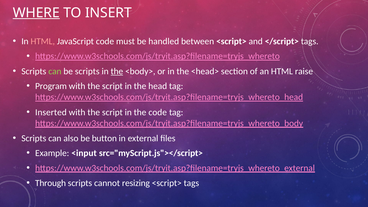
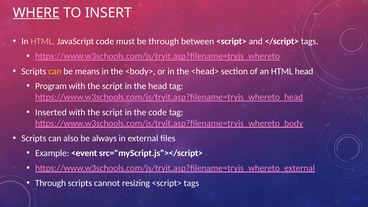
be handled: handled -> through (164, 41)
can colour: light green -> yellow (55, 71)
be scripts: scripts -> means (87, 71)
the underline: present -> none (117, 71)
HTML raise: raise -> head (304, 71)
button: button -> always (104, 138)
<input: <input -> <event (84, 153)
